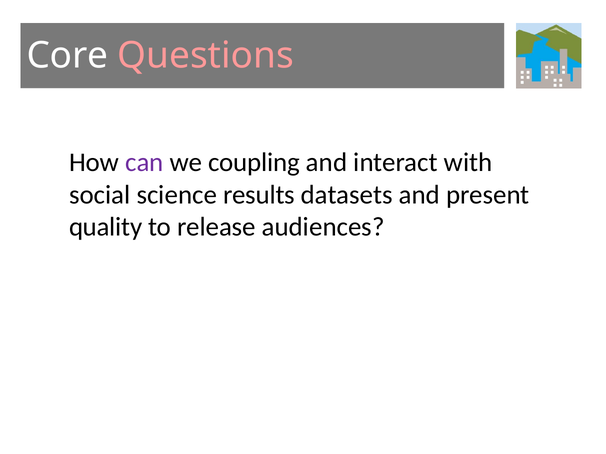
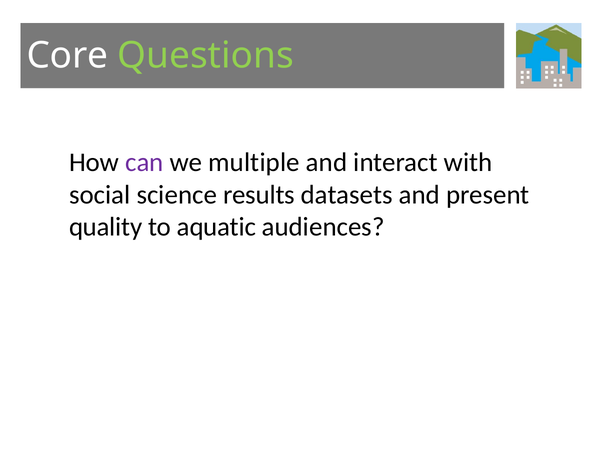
Questions colour: pink -> light green (206, 55)
coupling: coupling -> multiple (254, 163)
release: release -> aquatic (216, 227)
